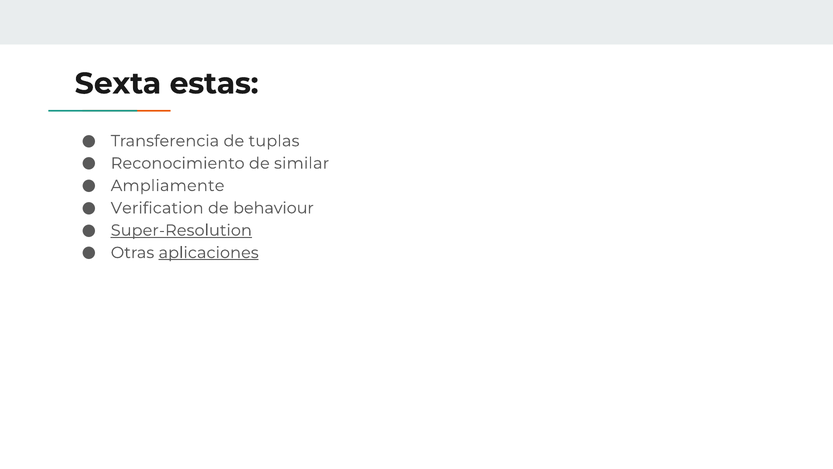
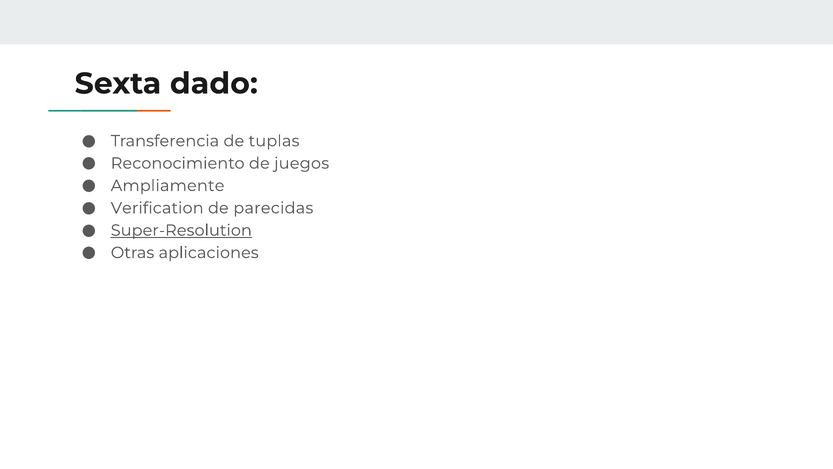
estas: estas -> dado (214, 84)
similar: similar -> juegos (302, 163)
behaviour: behaviour -> parecidas (273, 208)
aplicaciones underline: present -> none (209, 253)
